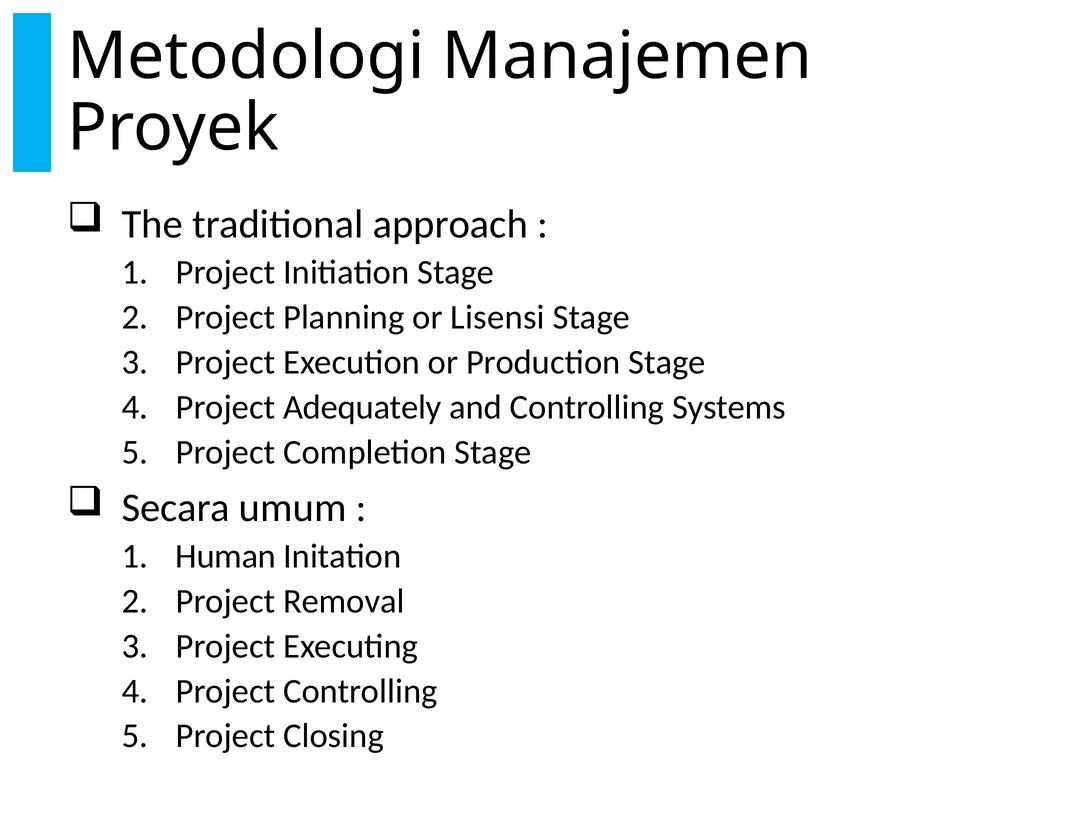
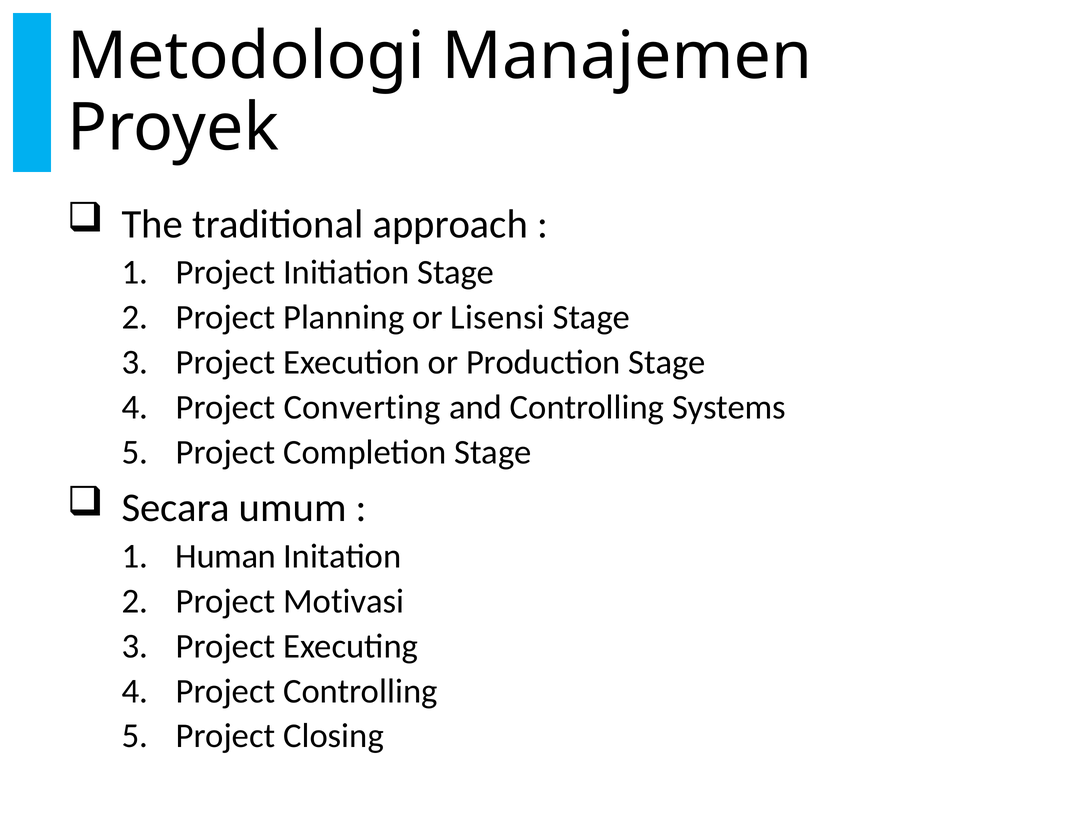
Adequately: Adequately -> Converting (362, 407)
Removal: Removal -> Motivasi (344, 601)
